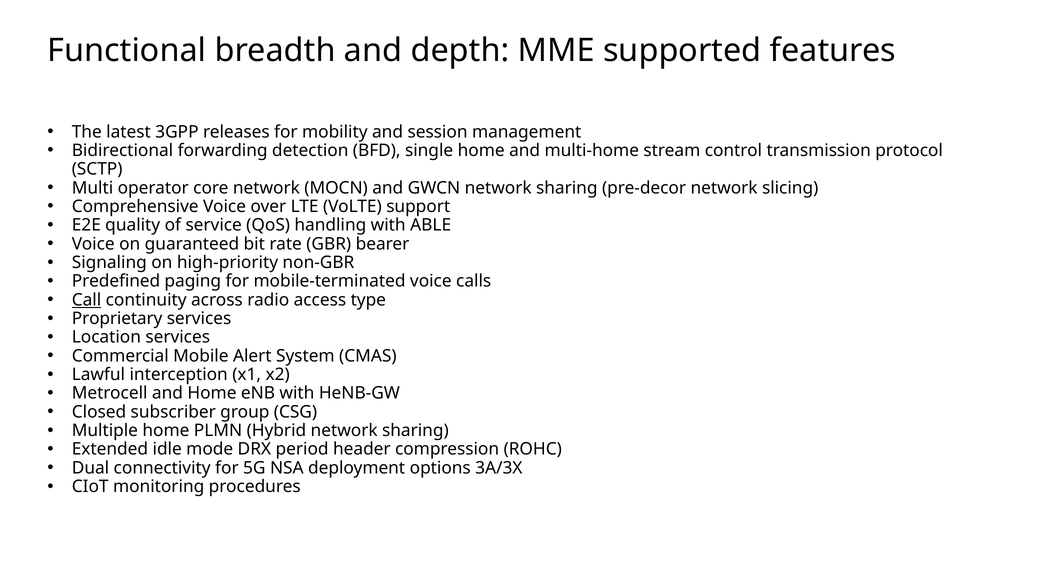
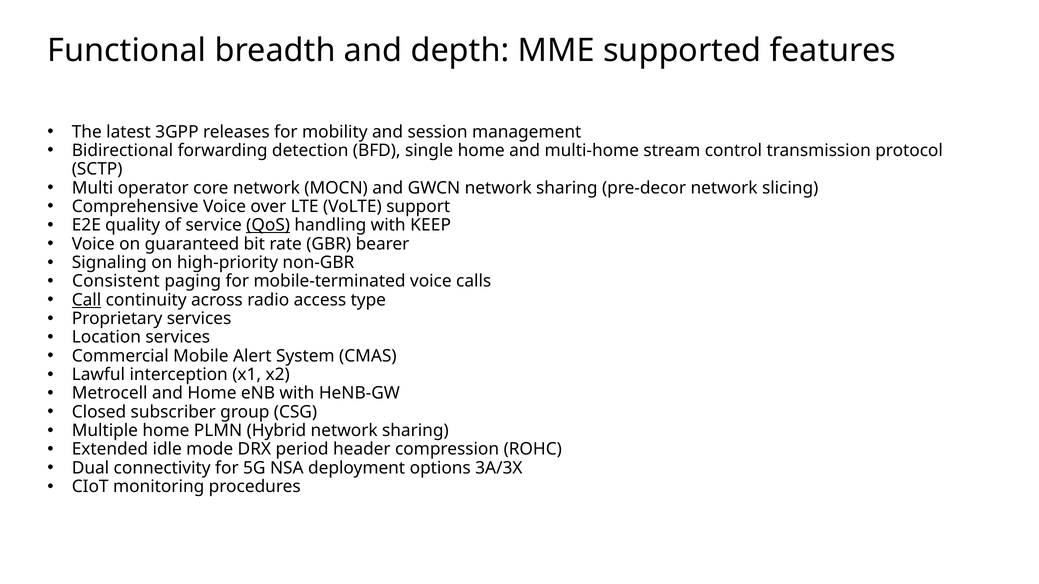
QoS underline: none -> present (268, 225)
ABLE: ABLE -> KEEP (431, 225)
Predefined: Predefined -> Consistent (116, 281)
